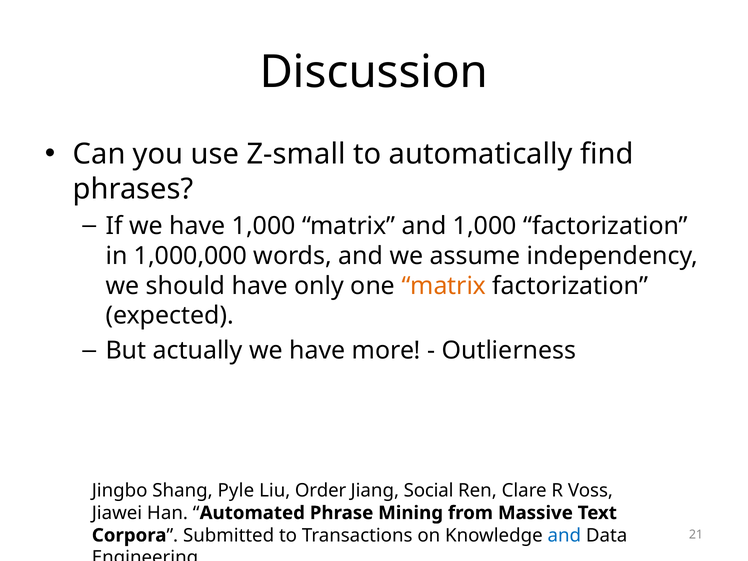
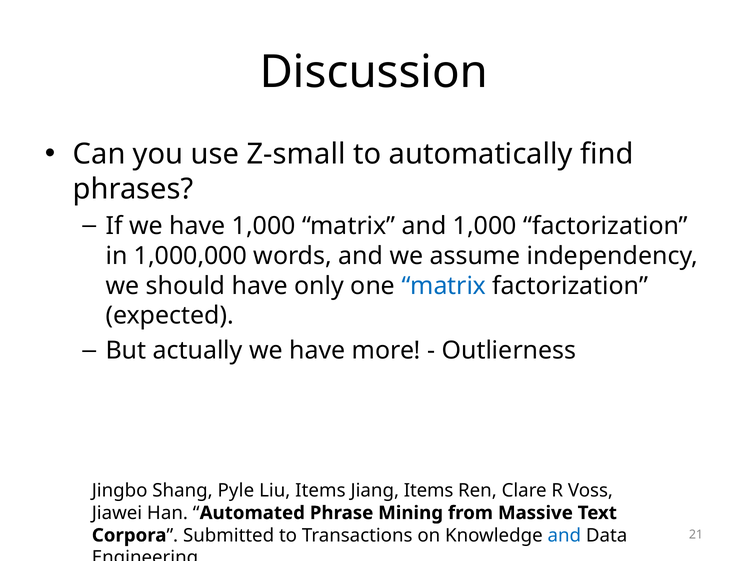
matrix colour: orange -> blue (444, 286)
Liu Order: Order -> Items (320, 490)
Jiang Social: Social -> Items (429, 490)
